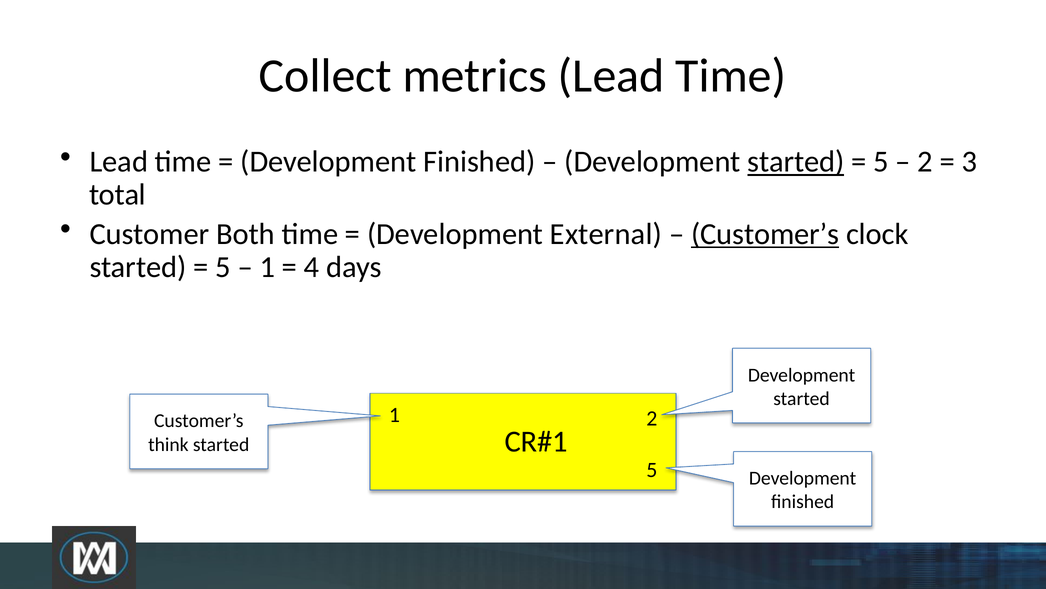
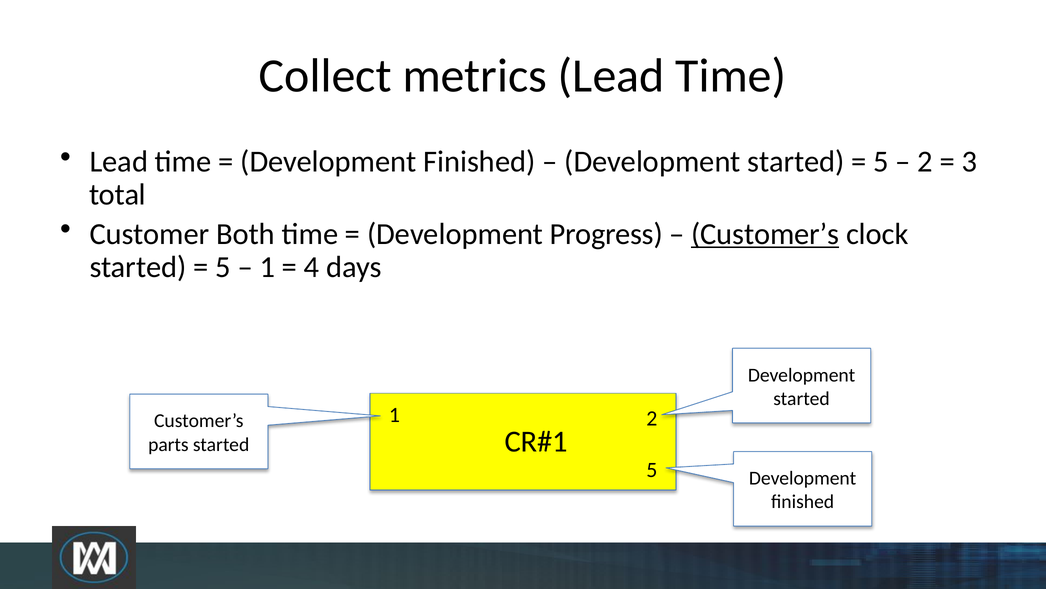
started underline: present -> none (796, 162)
External: External -> Progress (606, 234)
think: think -> parts (168, 444)
